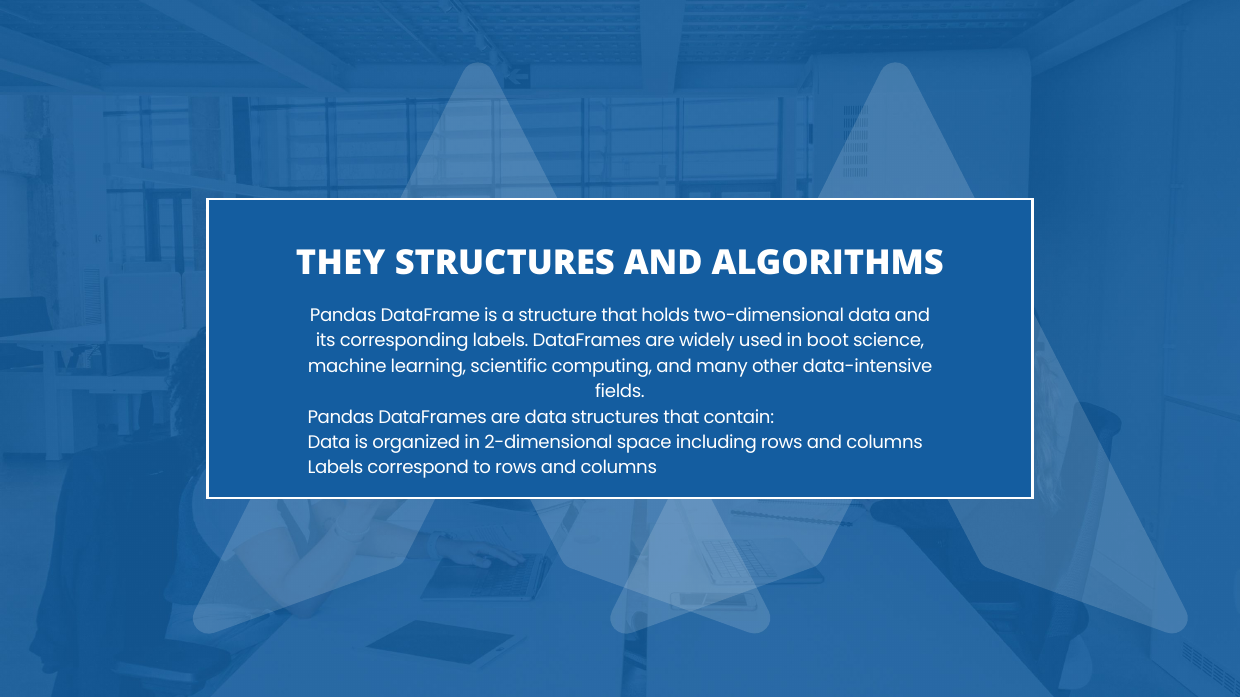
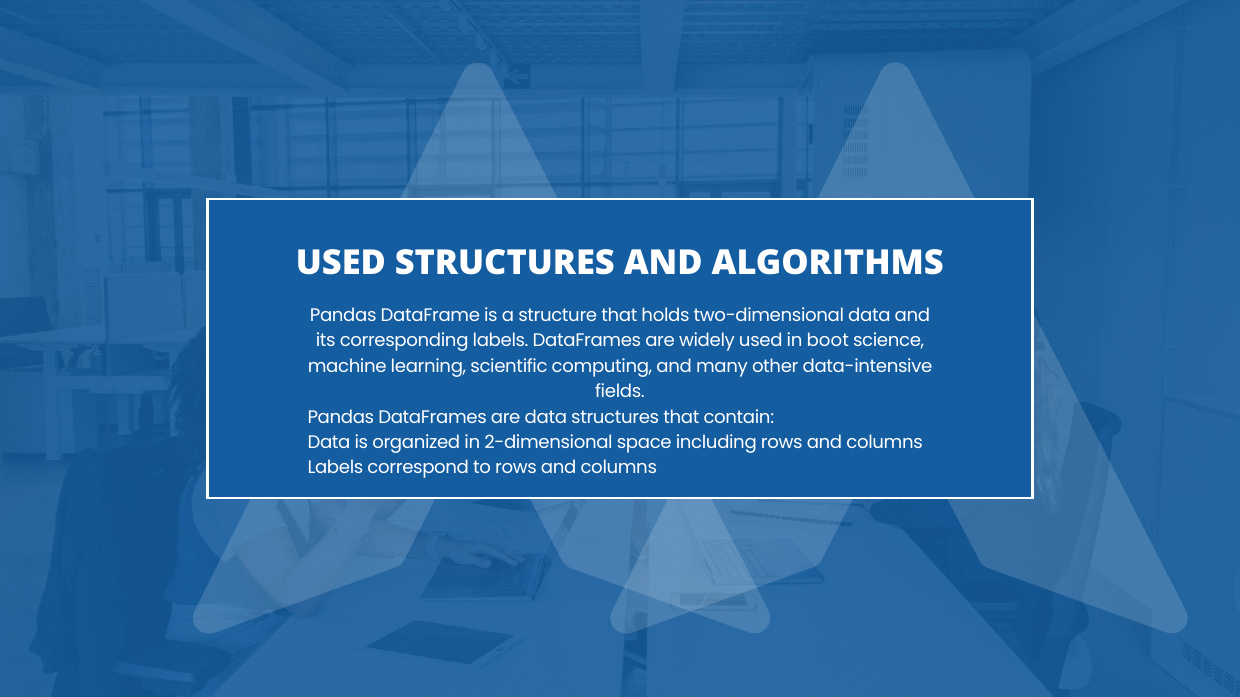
THEY: THEY -> USED (341, 264)
